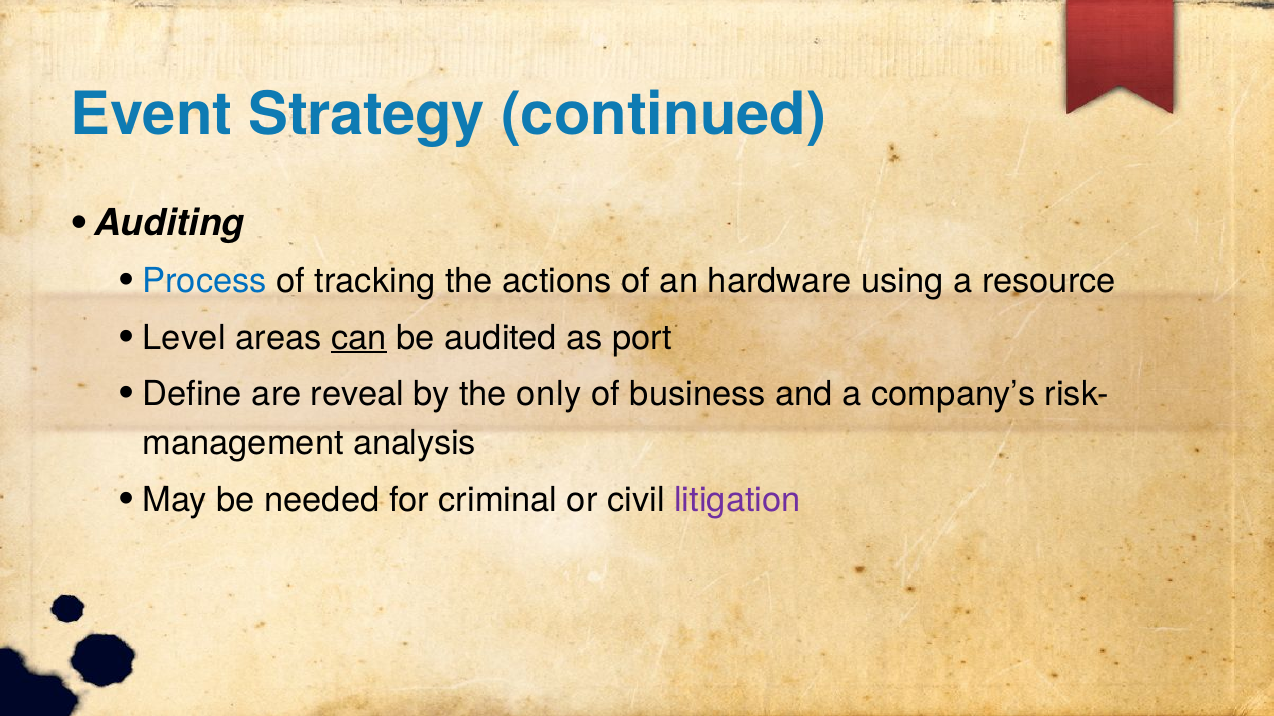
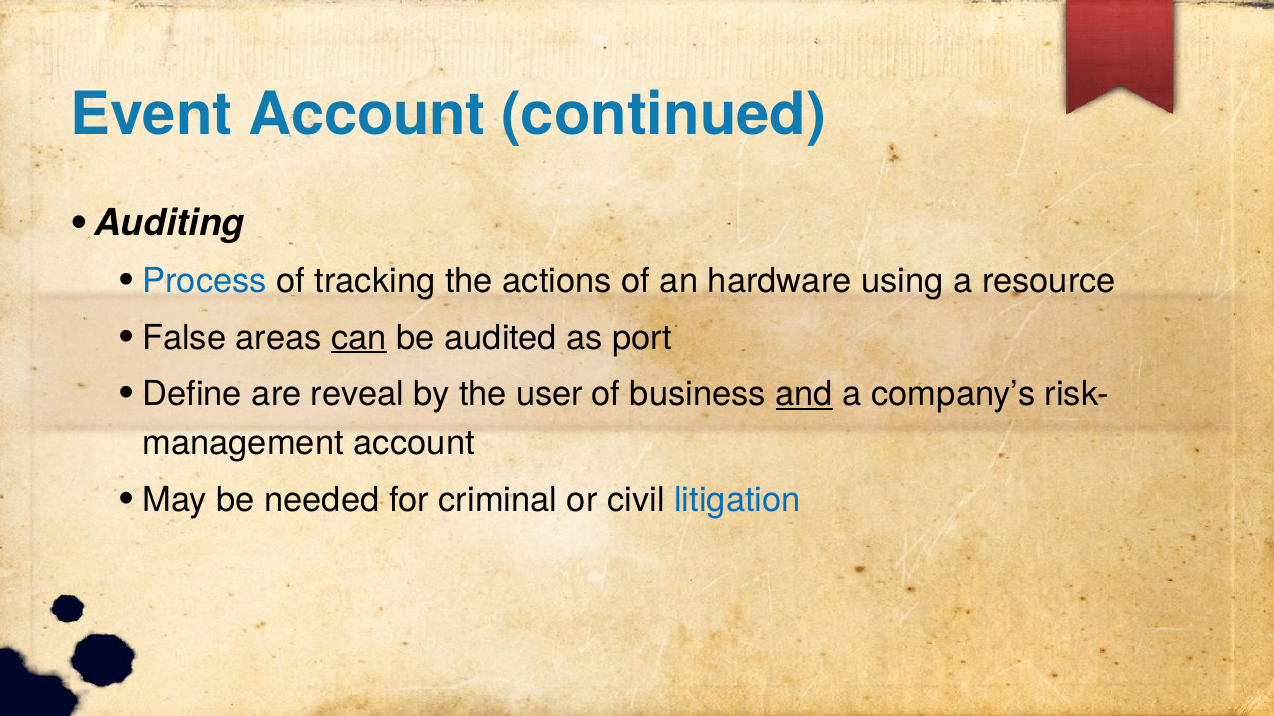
Event Strategy: Strategy -> Account (367, 115)
Level: Level -> False (184, 338)
only: only -> user (549, 394)
and underline: none -> present (804, 394)
analysis: analysis -> account (414, 444)
litigation colour: purple -> blue (738, 500)
